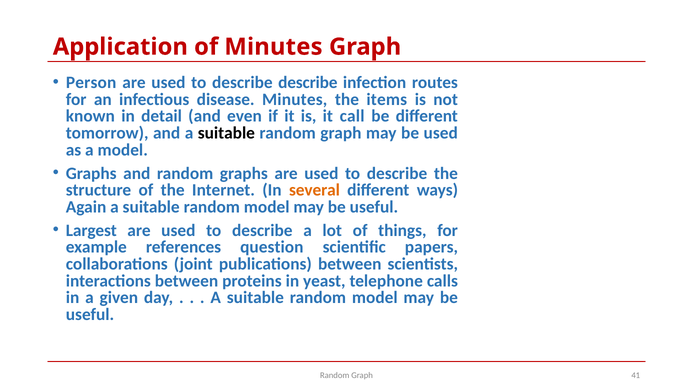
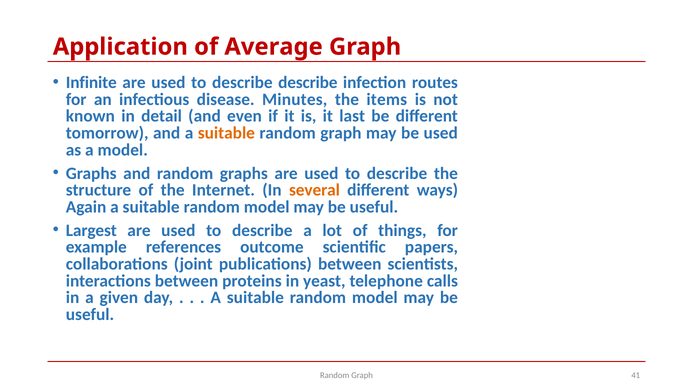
of Minutes: Minutes -> Average (274, 47)
Person: Person -> Infinite (91, 83)
call: call -> last (352, 116)
suitable colour: black -> orange (226, 133)
question: question -> outcome (272, 247)
